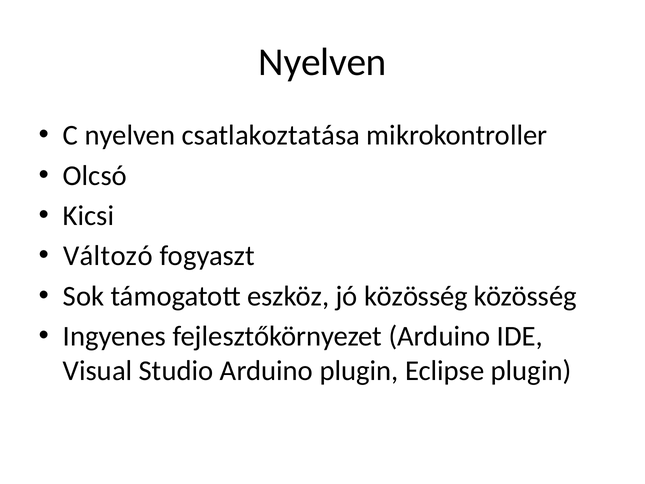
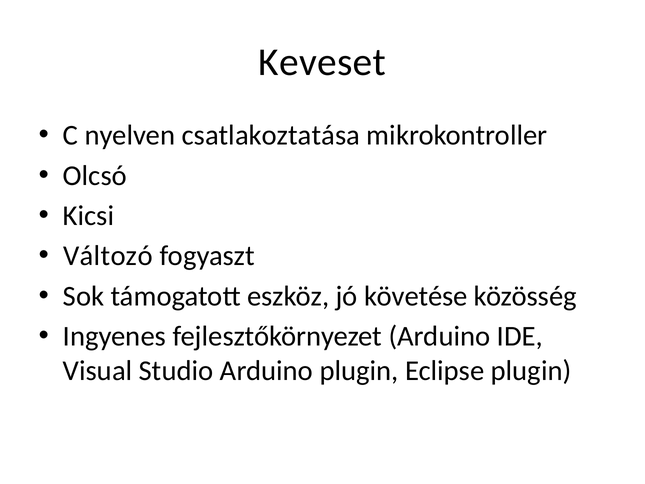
Nyelven: Nyelven -> Keveset (322, 62)
jó közösség: közösség -> követése (416, 296)
